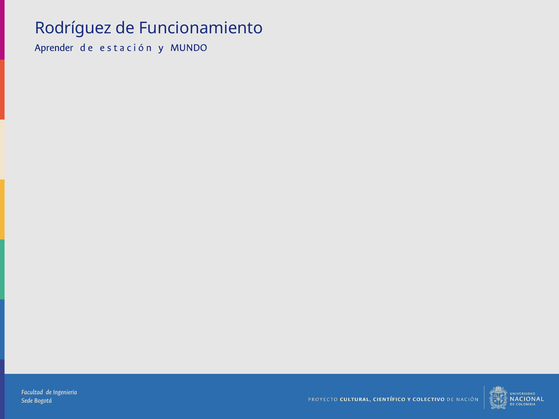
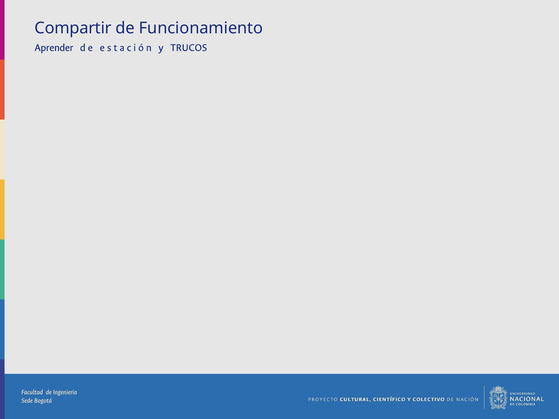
Rodríguez: Rodríguez -> Compartir (73, 28)
MUNDO: MUNDO -> TRUCOS (189, 47)
